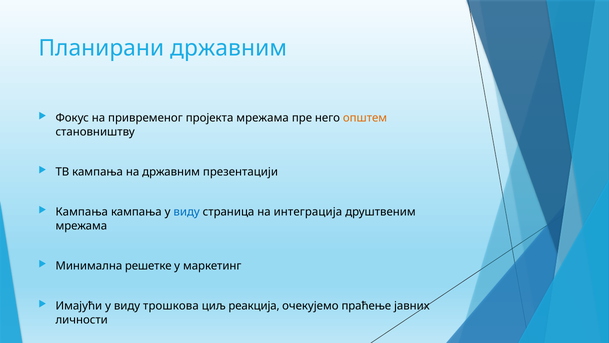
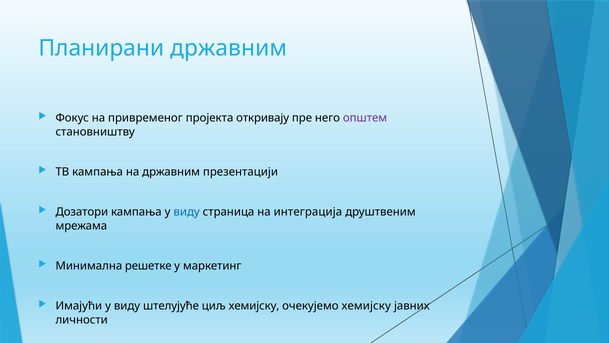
пројекта мрежама: мрежама -> откривају (263, 118)
општем colour: orange -> purple (365, 118)
Кампања: Кампања -> Дозатори (82, 212)
трошкова: трошкова -> штелујуће (171, 306)
циљ реакција: реакција -> хемијску (254, 306)
очекујемо праћење: праћење -> хемијску (366, 306)
